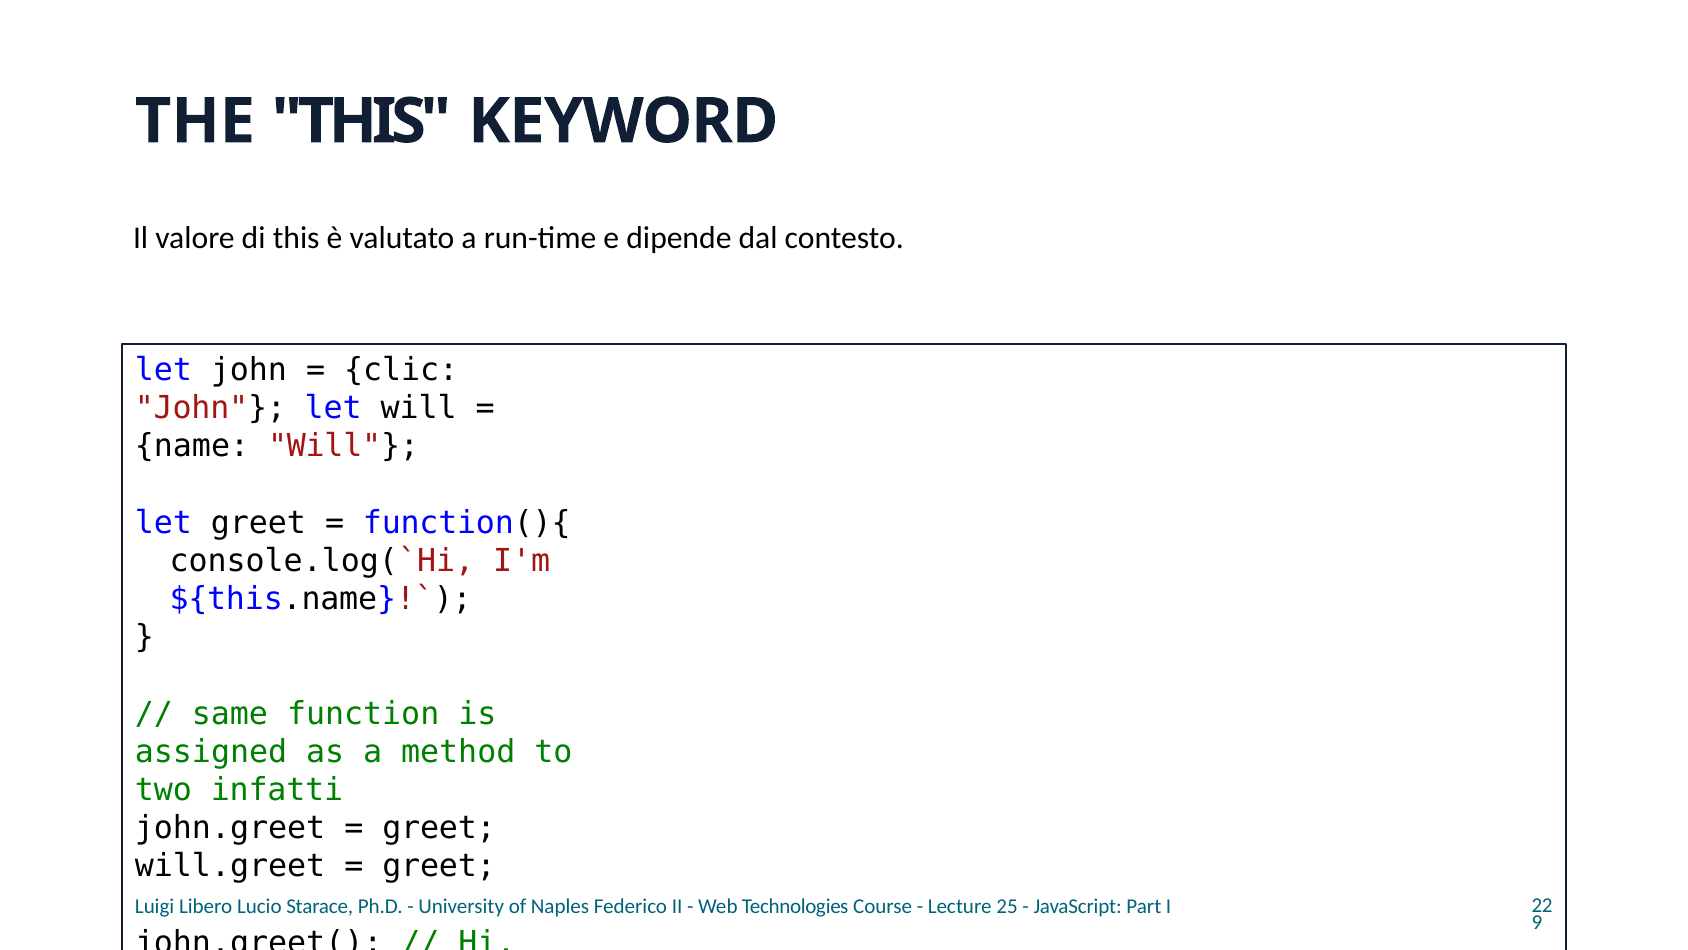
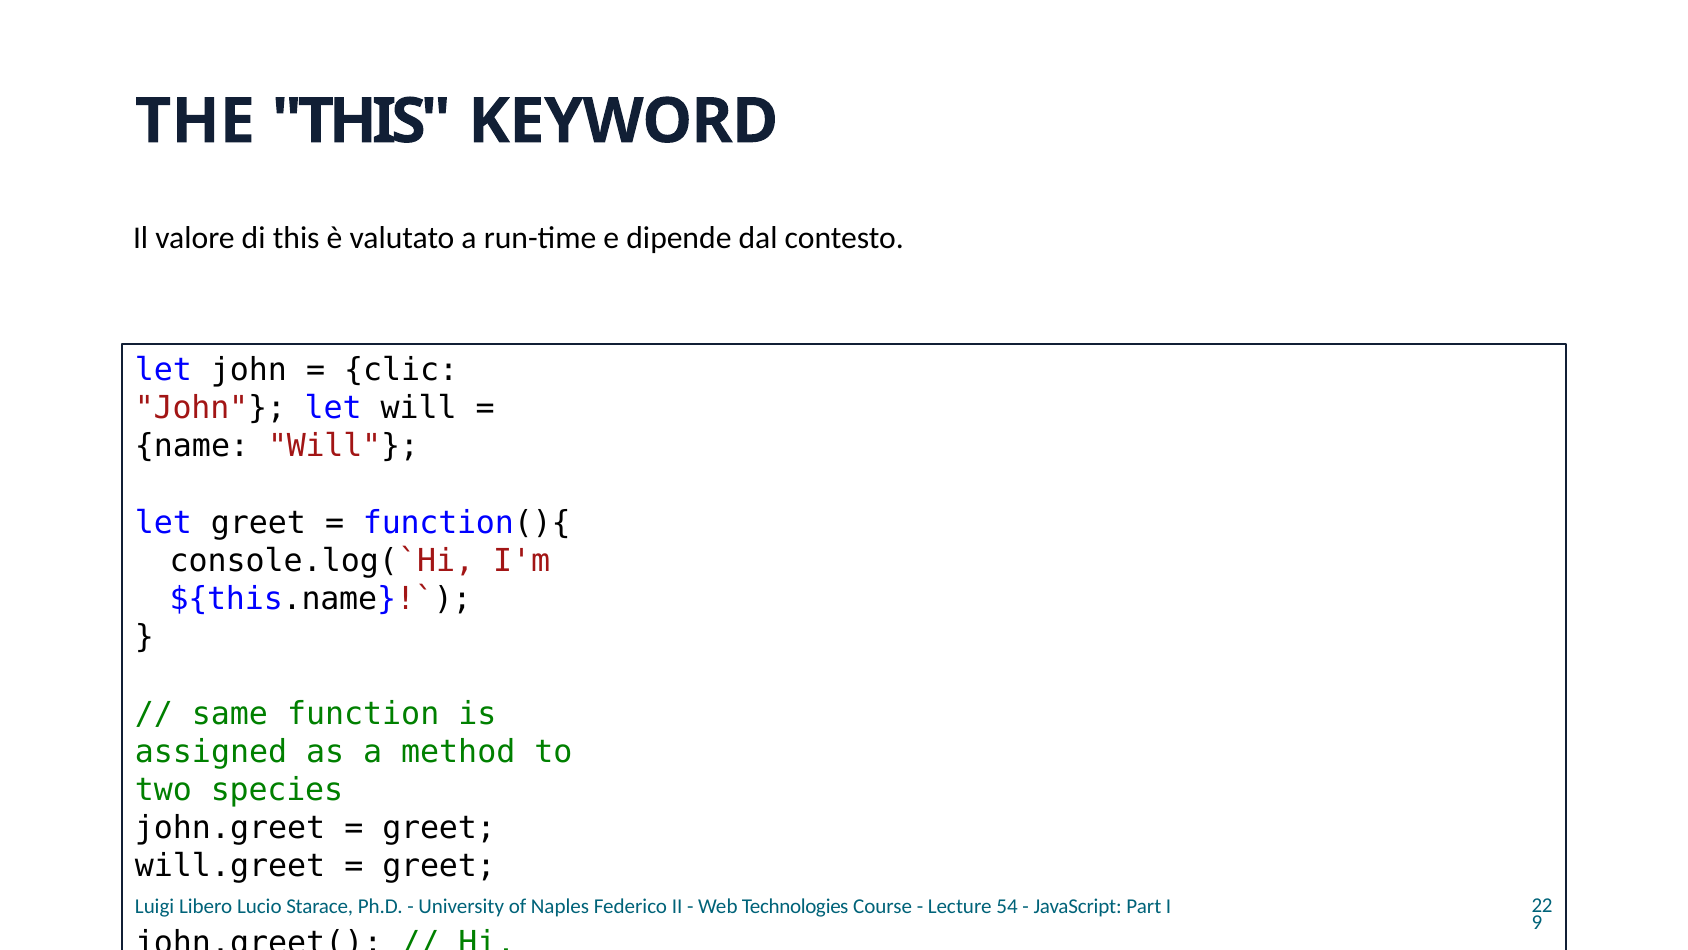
infatti: infatti -> species (277, 789)
25: 25 -> 54 (1007, 906)
